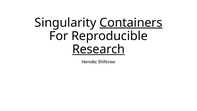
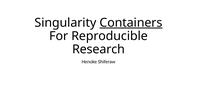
Research underline: present -> none (99, 49)
